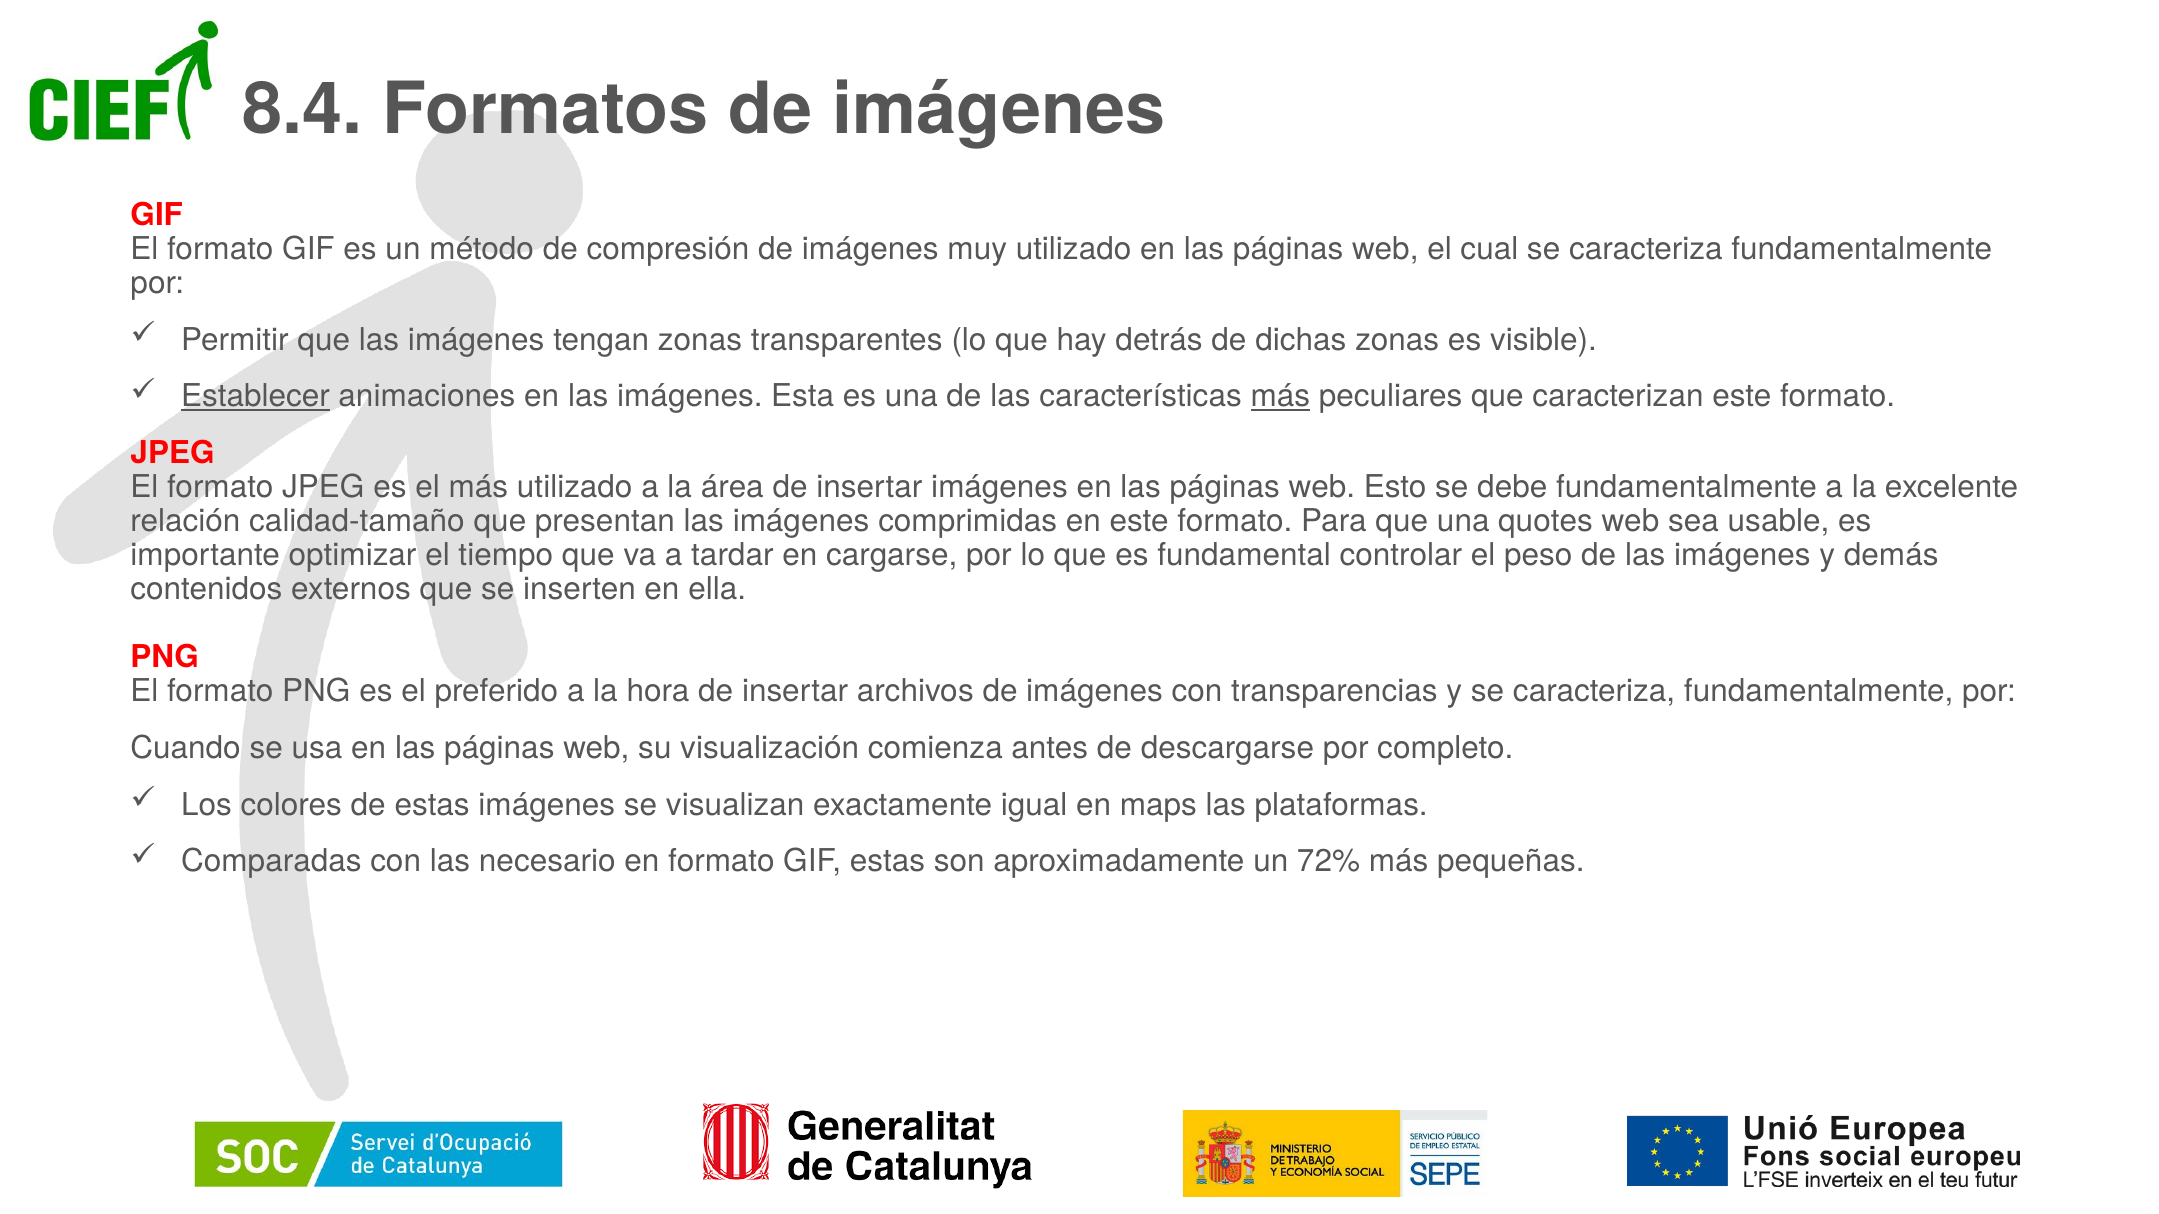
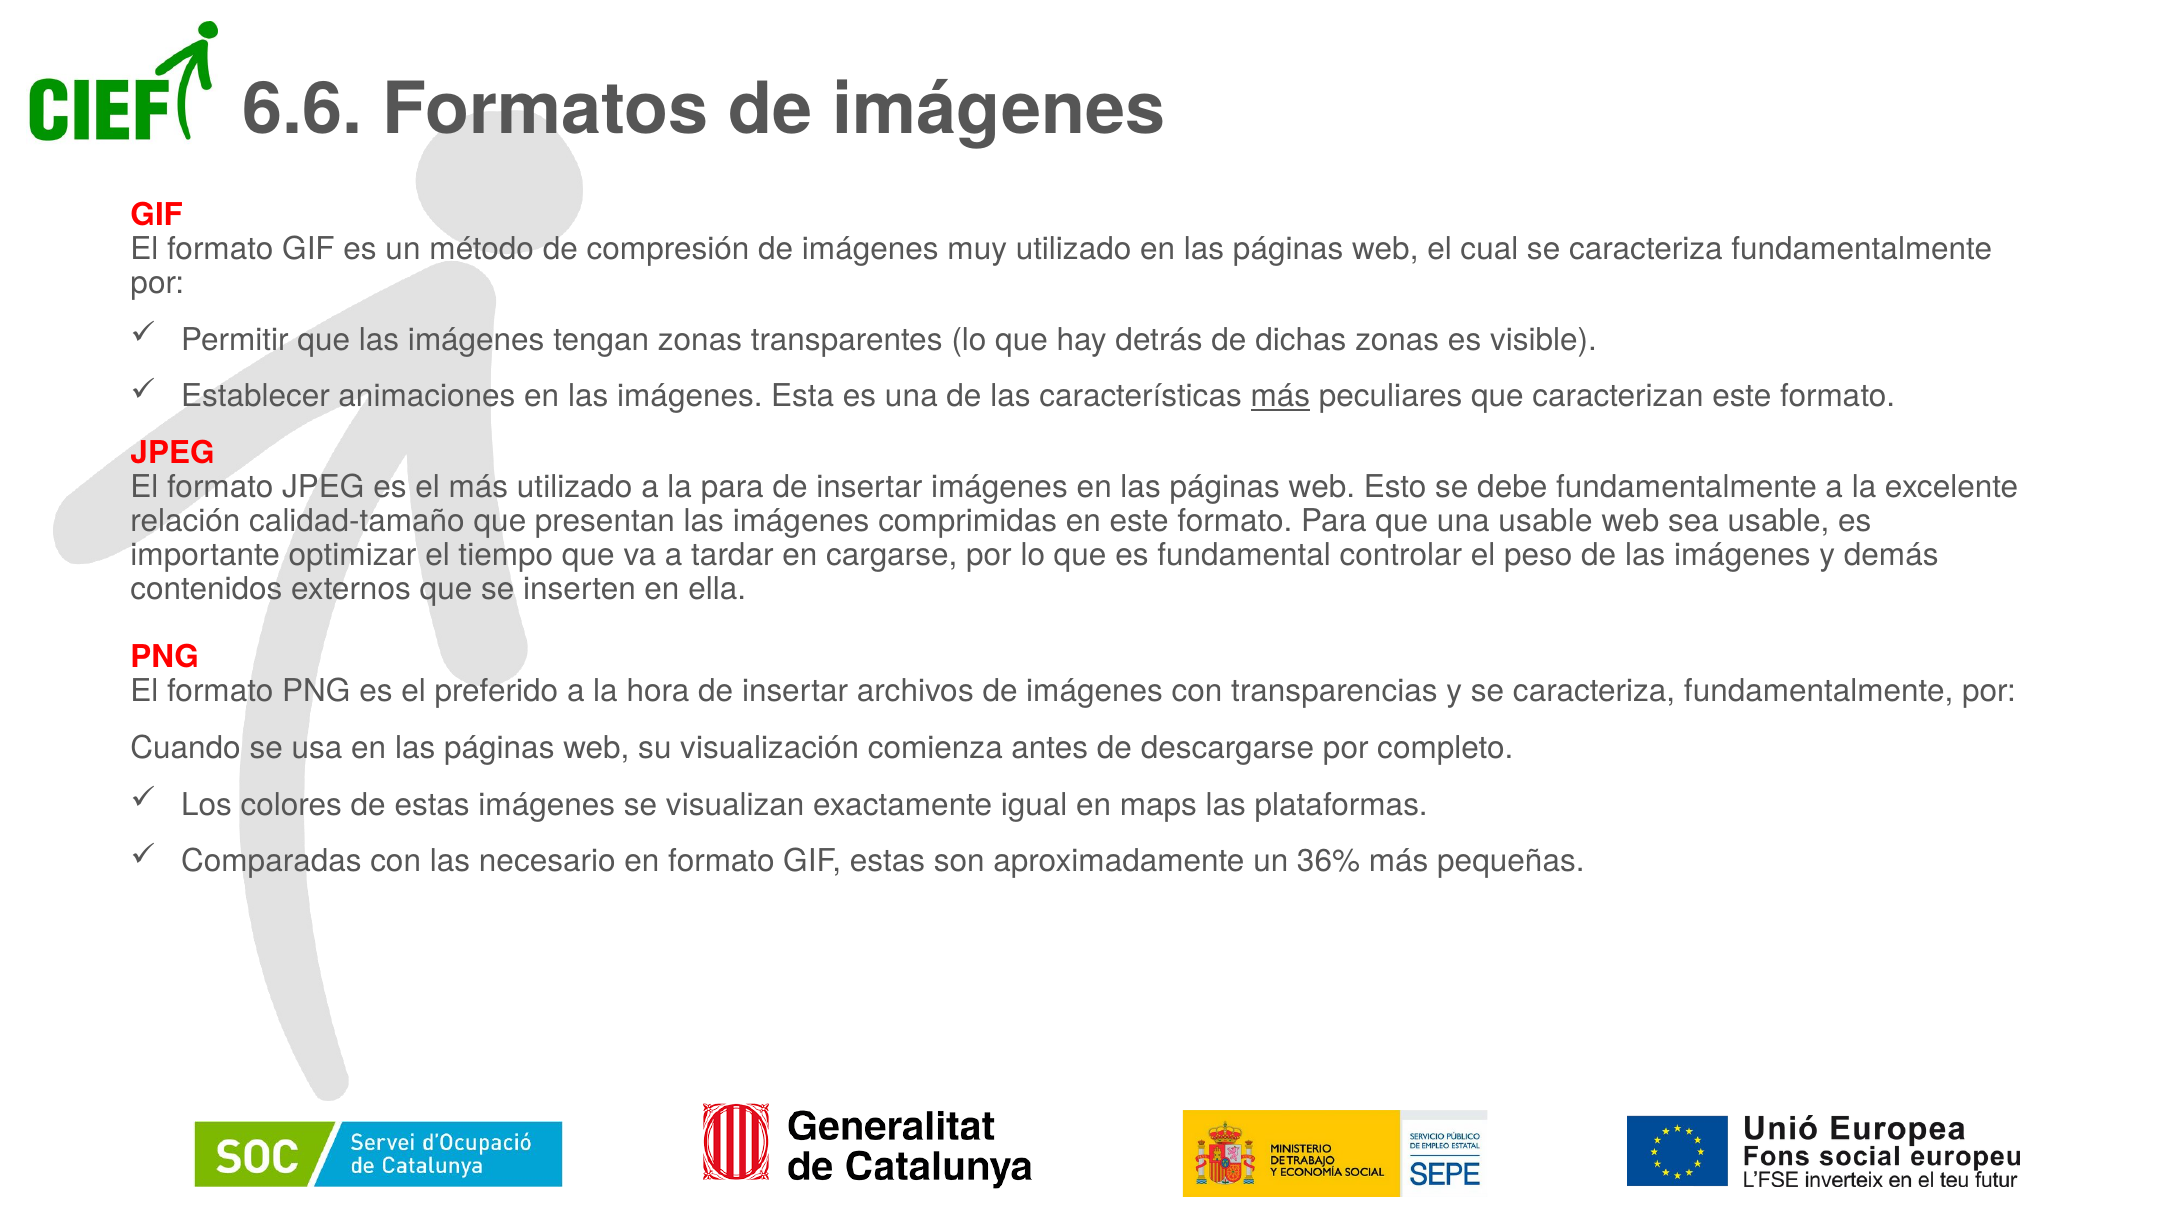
8.4: 8.4 -> 6.6 (302, 110)
Establecer underline: present -> none (255, 396)
la área: área -> para (732, 487)
una quotes: quotes -> usable (1545, 521)
72%: 72% -> 36% (1329, 862)
